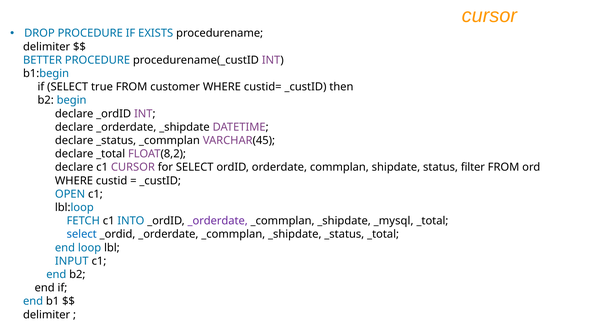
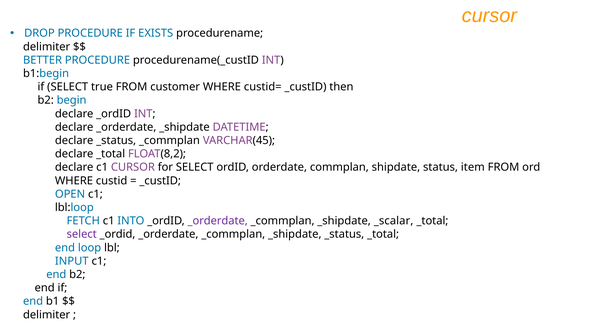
filter: filter -> item (473, 167)
_mysql: _mysql -> _scalar (394, 221)
select colour: blue -> purple (82, 234)
